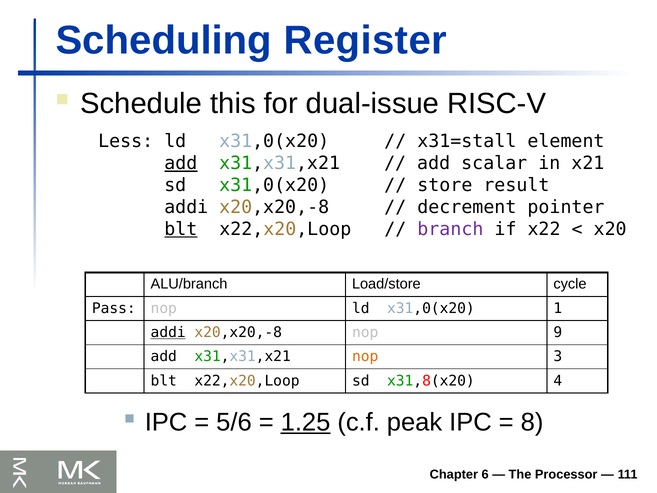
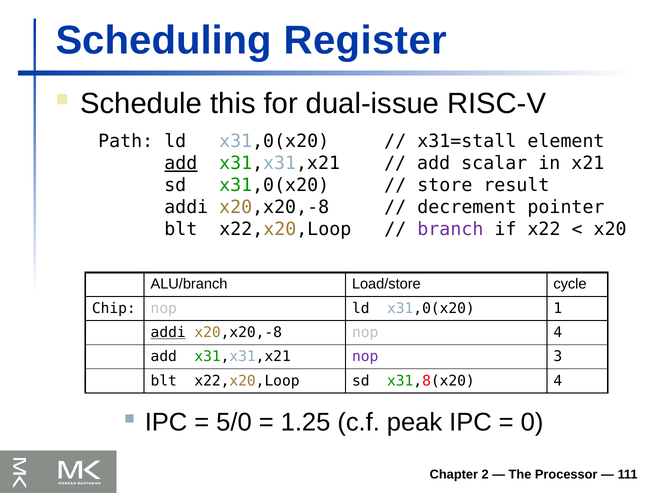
Less: Less -> Path (126, 141)
blt underline: present -> none (181, 229)
Pass: Pass -> Chip (114, 308)
nop 9: 9 -> 4 (558, 332)
nop colour: orange -> purple (365, 356)
5/6: 5/6 -> 5/0 (234, 422)
1.25 underline: present -> none (306, 422)
8: 8 -> 0 (532, 422)
6: 6 -> 2 (485, 474)
